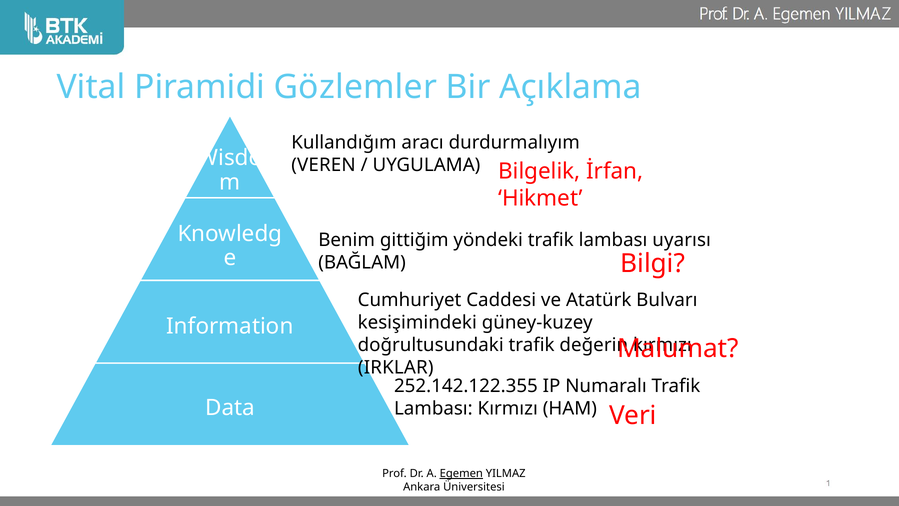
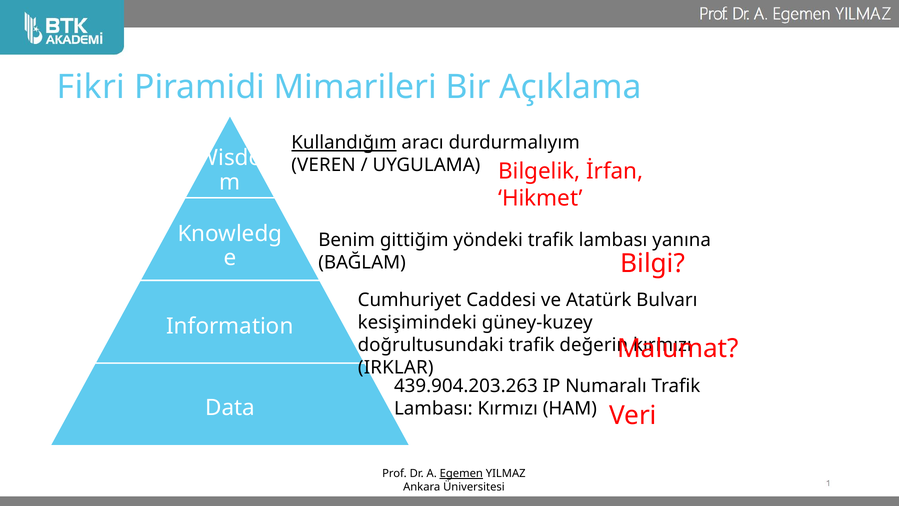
Vital: Vital -> Fikri (91, 87)
Gözlemler: Gözlemler -> Mimarileri (355, 87)
Kullandığım underline: none -> present (344, 143)
uyarısı: uyarısı -> yanına (682, 240)
252.142.122.355: 252.142.122.355 -> 439.904.203.263 (466, 386)
